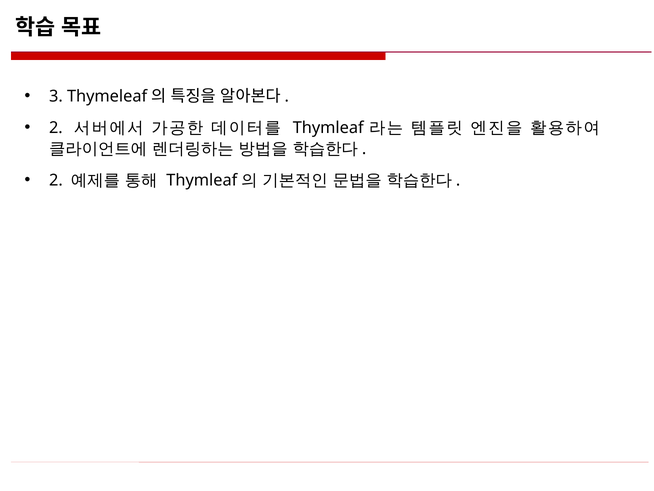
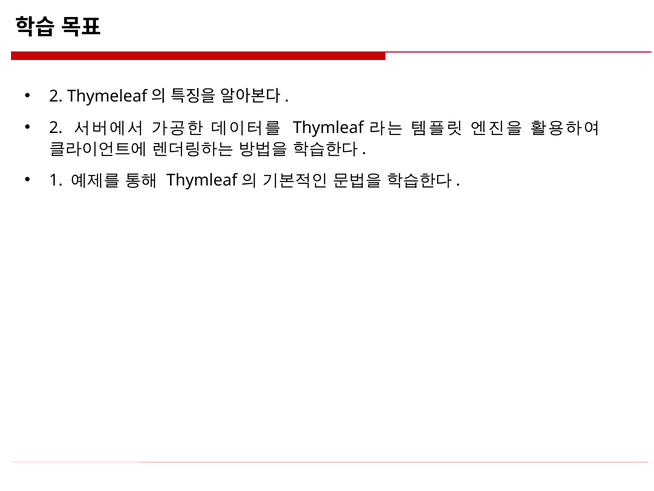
3: 3 -> 2 (56, 96)
2: 2 -> 1 (56, 180)
